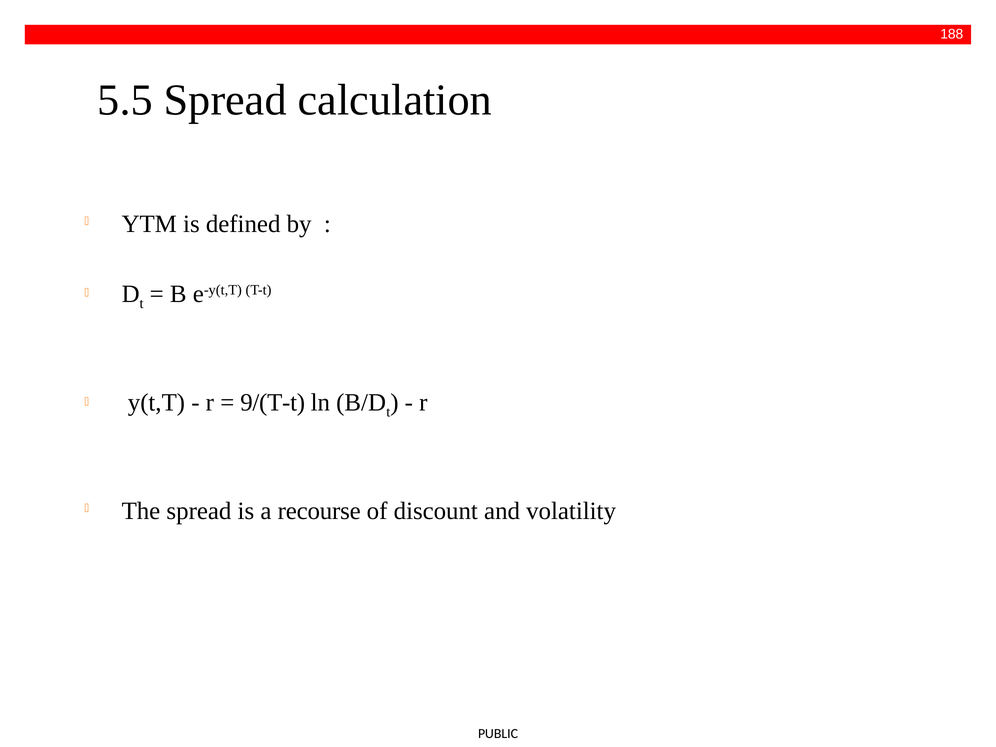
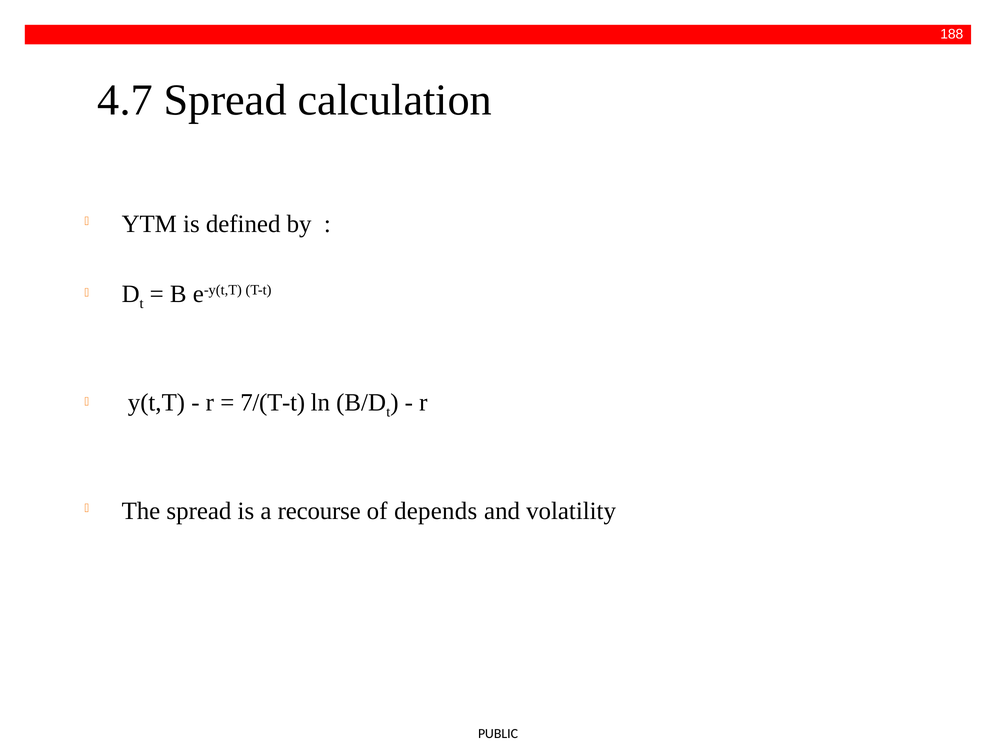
5.5: 5.5 -> 4.7 (125, 100)
9/(T-t: 9/(T-t -> 7/(T-t (273, 402)
discount: discount -> depends (436, 511)
